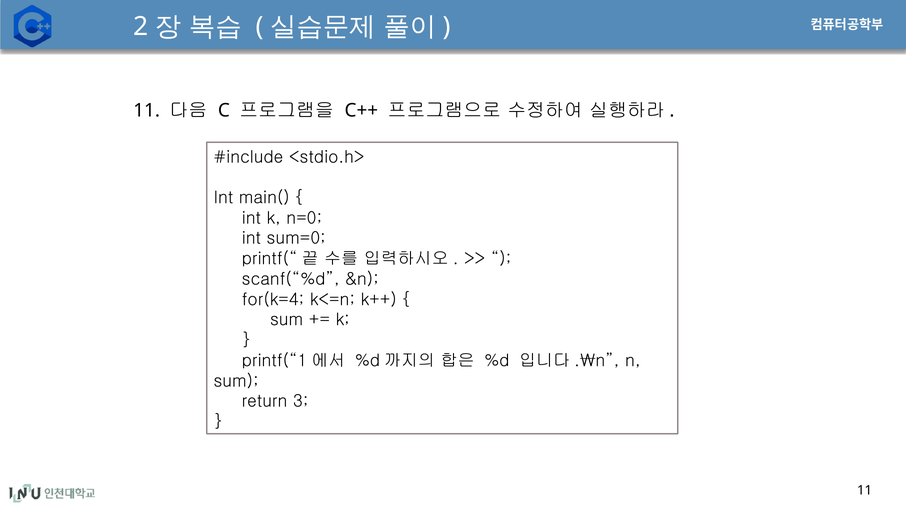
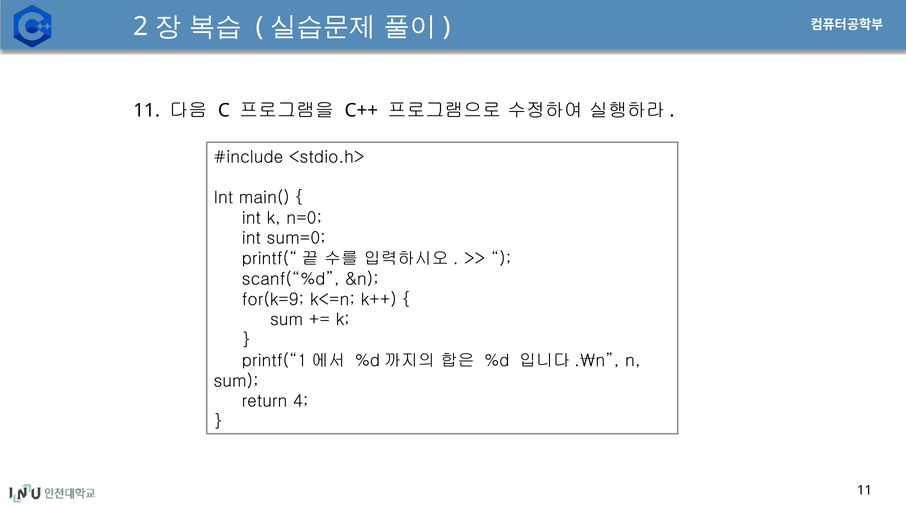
for(k=4: for(k=4 -> for(k=9 (273, 300)
3: 3 -> 4 (301, 402)
